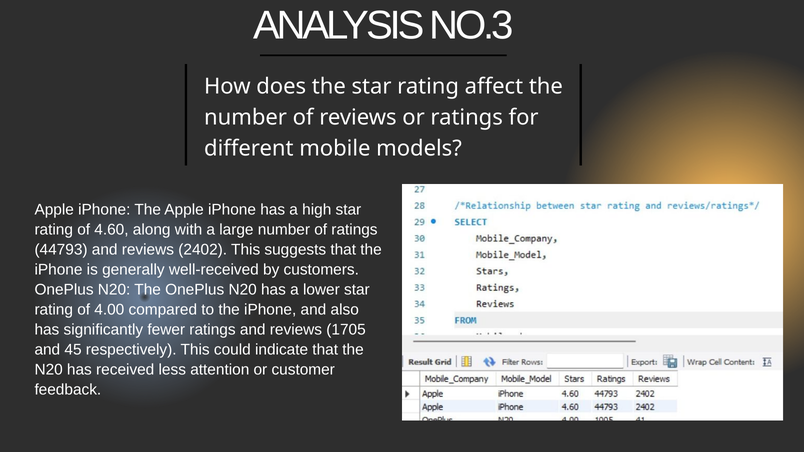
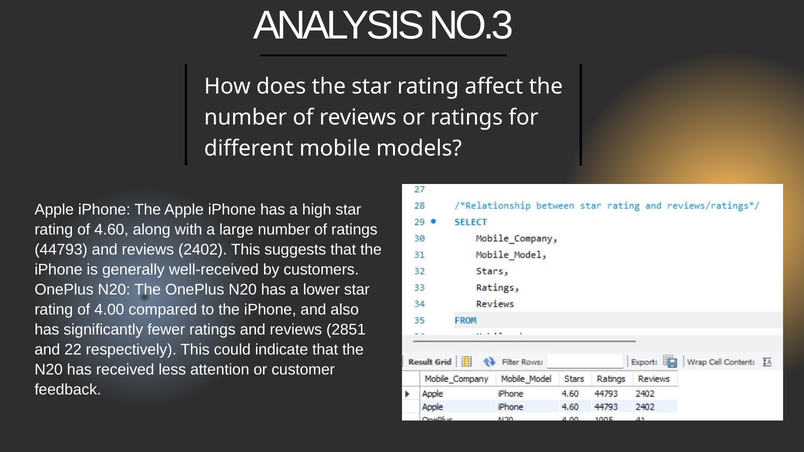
1705: 1705 -> 2851 (346, 330)
45: 45 -> 22 (73, 350)
